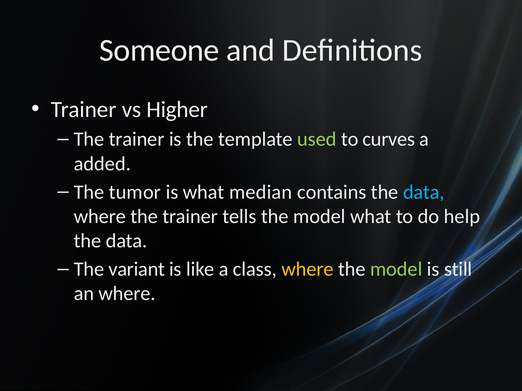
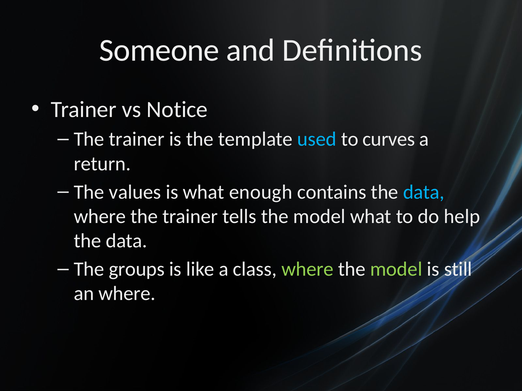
Higher: Higher -> Notice (177, 110)
used colour: light green -> light blue (317, 139)
added: added -> return (102, 164)
tumor: tumor -> values (135, 192)
median: median -> enough (261, 192)
variant: variant -> groups (137, 269)
where colour: yellow -> light green (307, 269)
